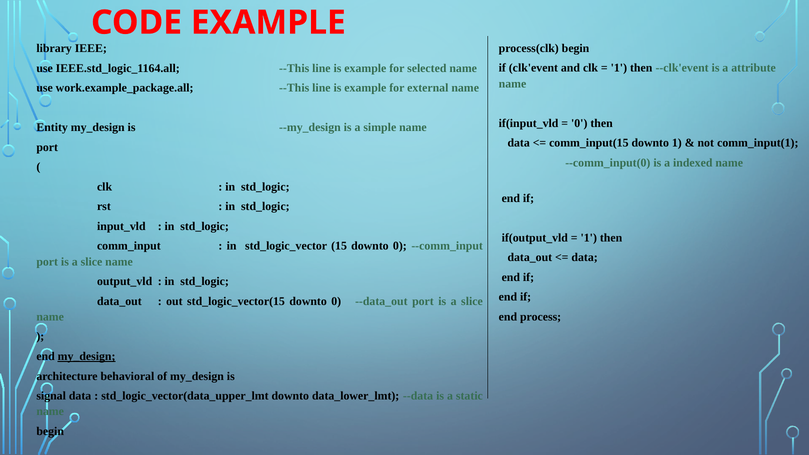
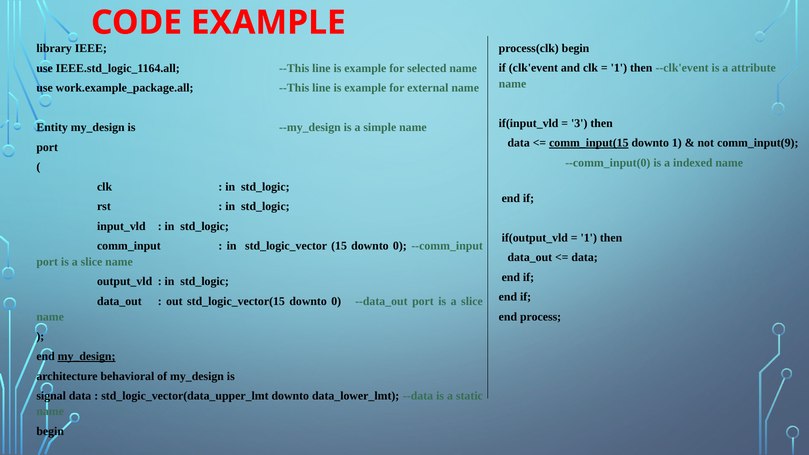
0: 0 -> 3 (579, 123)
comm_input(15 underline: none -> present (589, 143)
comm_input(1: comm_input(1 -> comm_input(9 (758, 143)
